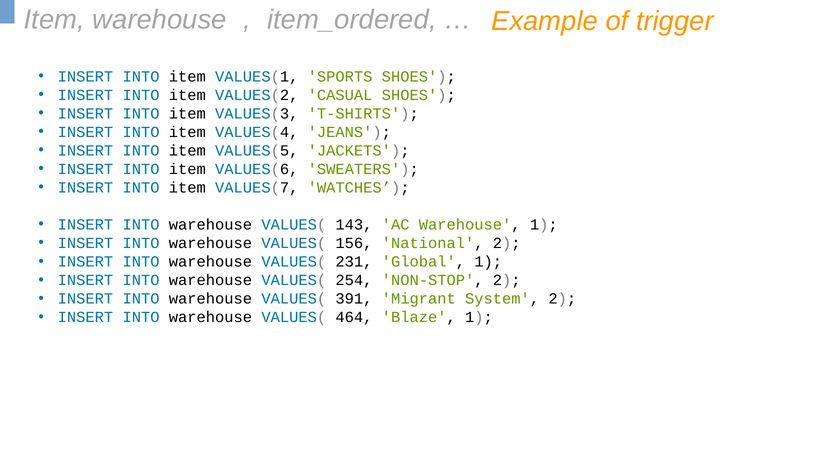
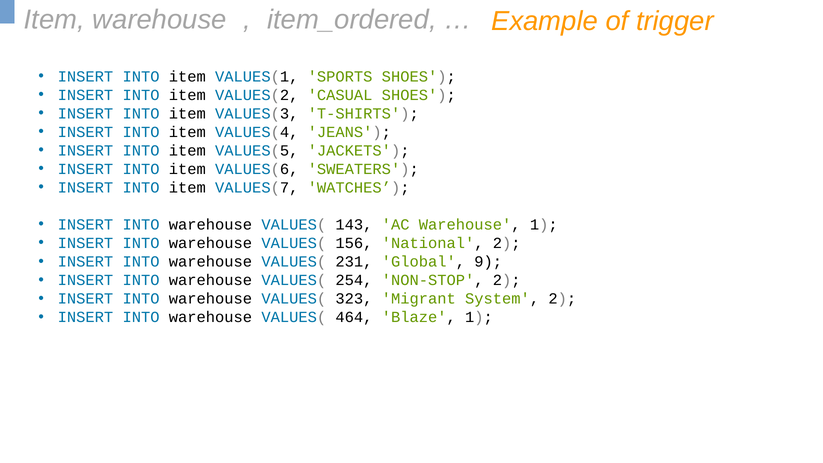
Global 1: 1 -> 9 (488, 262)
391: 391 -> 323 (354, 299)
